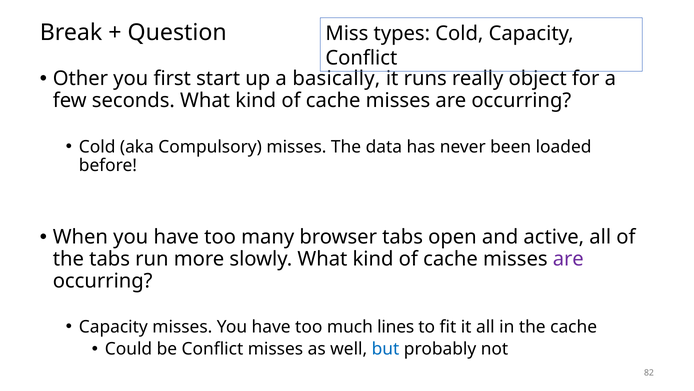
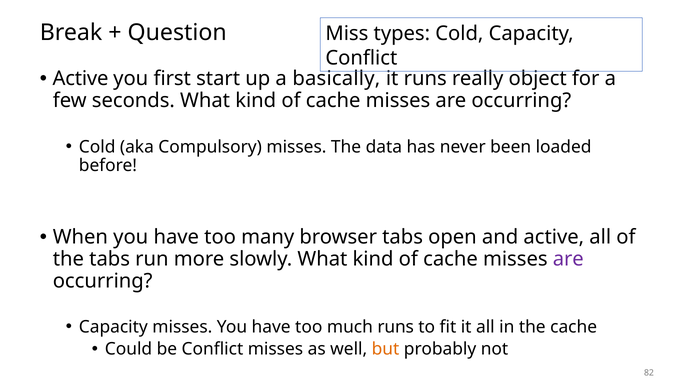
Other: Other -> Active (81, 78)
much lines: lines -> runs (396, 326)
but colour: blue -> orange (386, 349)
